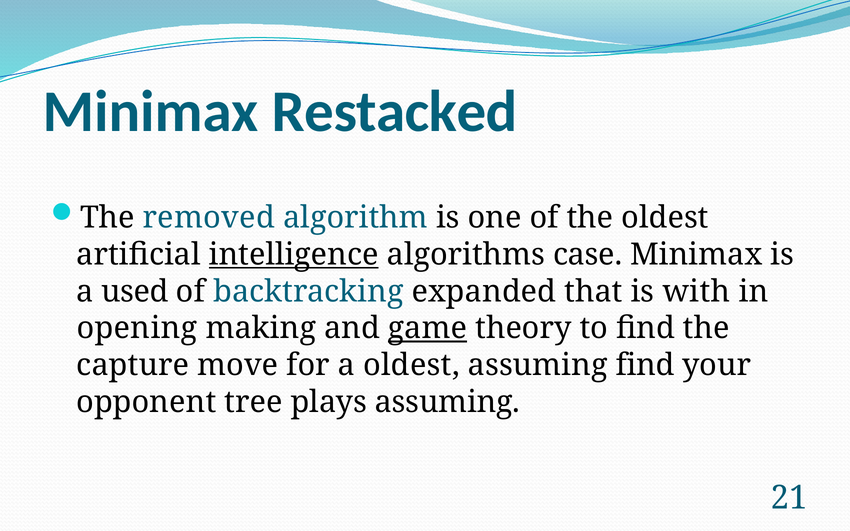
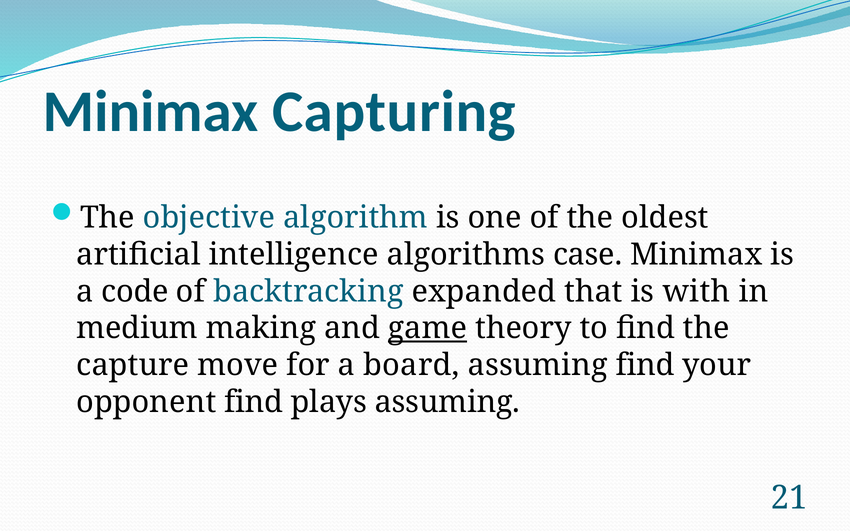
Restacked: Restacked -> Capturing (394, 112)
removed: removed -> objective (209, 218)
intelligence underline: present -> none (294, 255)
used: used -> code (135, 292)
opening: opening -> medium (137, 329)
a oldest: oldest -> board (411, 365)
opponent tree: tree -> find (254, 402)
